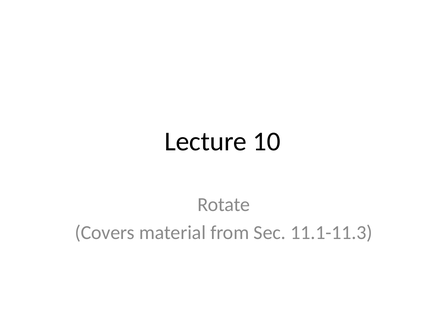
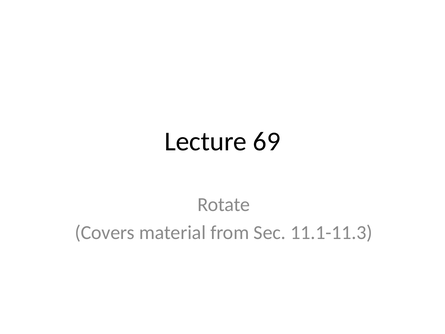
10: 10 -> 69 (267, 141)
